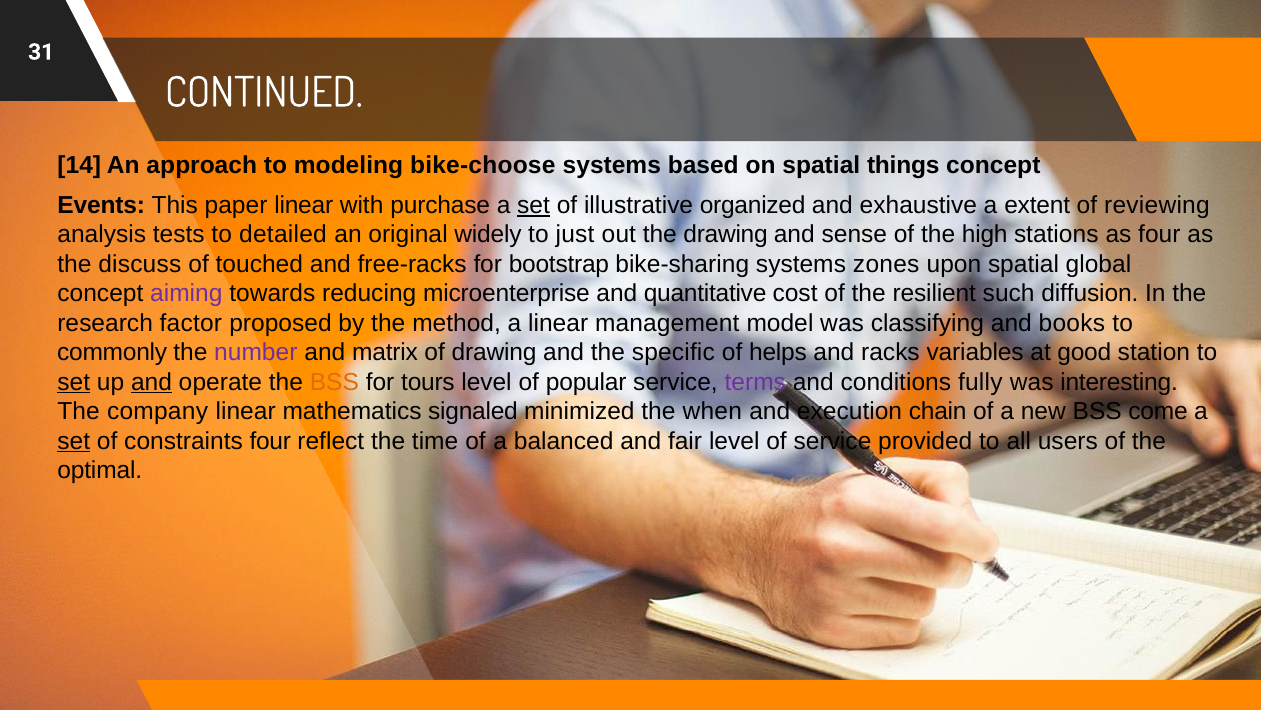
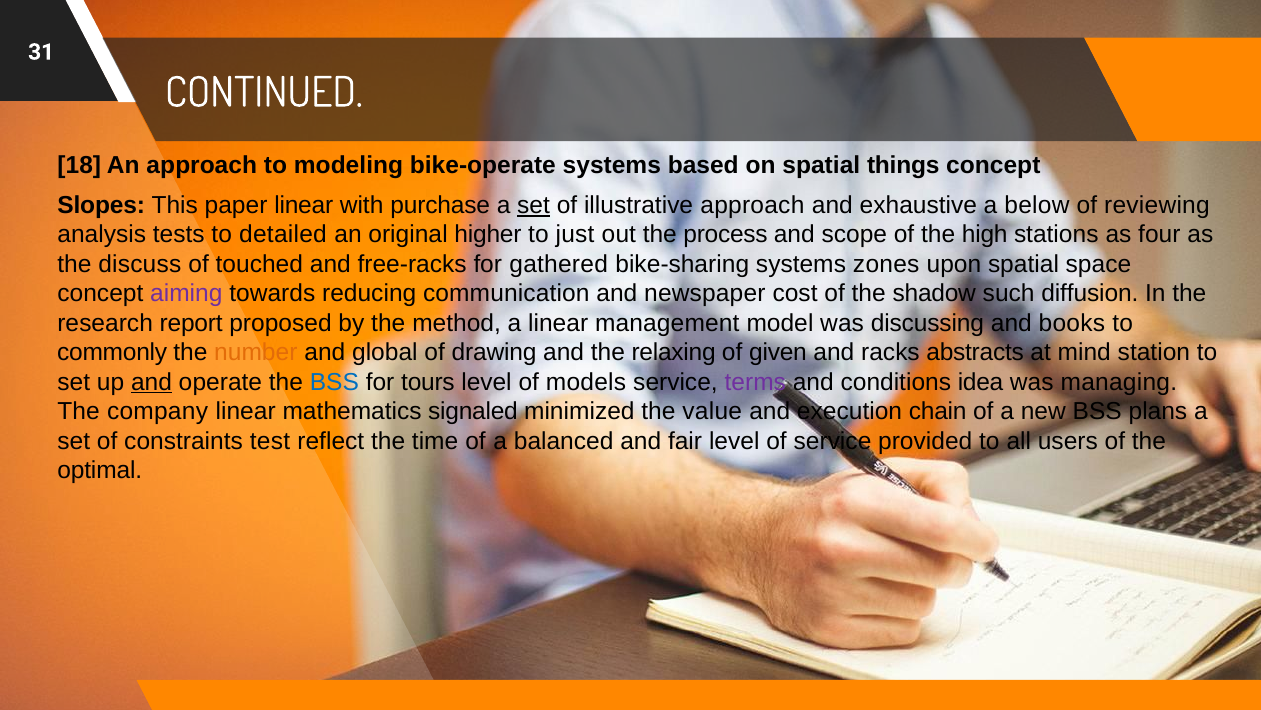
14: 14 -> 18 (79, 165)
bike-choose: bike-choose -> bike-operate (483, 165)
Events: Events -> Slopes (101, 205)
illustrative organized: organized -> approach (752, 205)
extent: extent -> below (1037, 205)
widely: widely -> higher (488, 235)
the drawing: drawing -> process (726, 235)
sense: sense -> scope (854, 235)
bootstrap: bootstrap -> gathered (559, 264)
global: global -> space (1098, 264)
microenterprise: microenterprise -> communication (506, 293)
quantitative: quantitative -> newspaper (705, 293)
resilient: resilient -> shadow (934, 293)
factor: factor -> report (191, 323)
classifying: classifying -> discussing (927, 323)
number colour: purple -> orange (256, 352)
matrix: matrix -> global (385, 352)
specific: specific -> relaxing (674, 352)
helps: helps -> given (778, 352)
variables: variables -> abstracts (975, 352)
good: good -> mind (1084, 352)
set underline: present -> none (74, 382)
BSS colour: orange -> blue (334, 382)
popular: popular -> models (586, 382)
fully: fully -> idea (981, 382)
interesting: interesting -> managing (1119, 382)
when: when -> value (712, 411)
come: come -> plans (1158, 411)
set underline: present -> none (74, 441)
constraints four: four -> test (270, 441)
